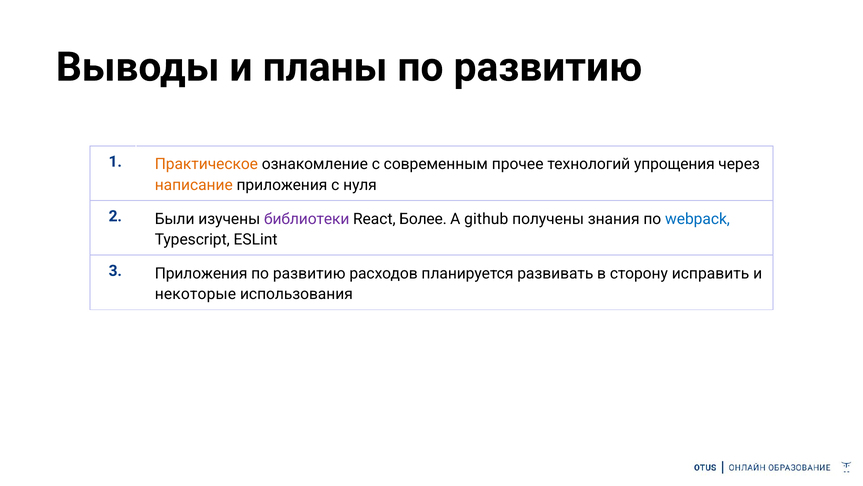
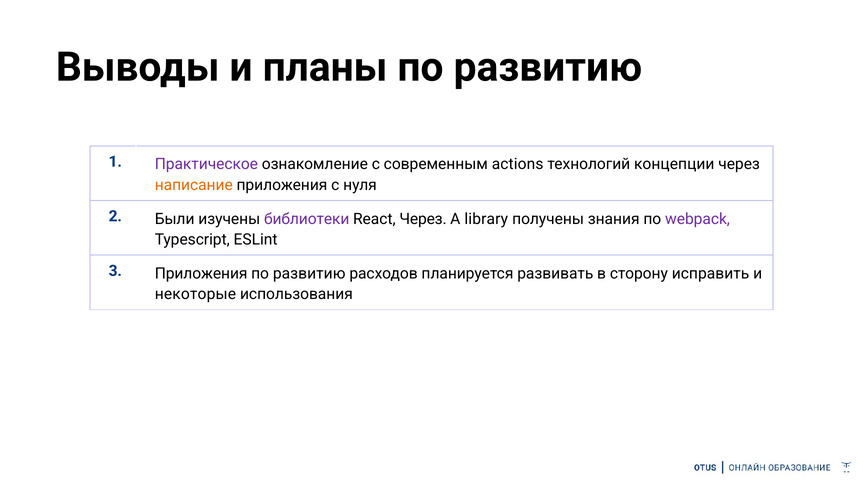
Практическое colour: orange -> purple (206, 164)
прочее: прочее -> actions (518, 164)
упрощения: упрощения -> концепции (674, 164)
React Более: Более -> Через (423, 219)
github: github -> library (486, 219)
webpack colour: blue -> purple (698, 219)
